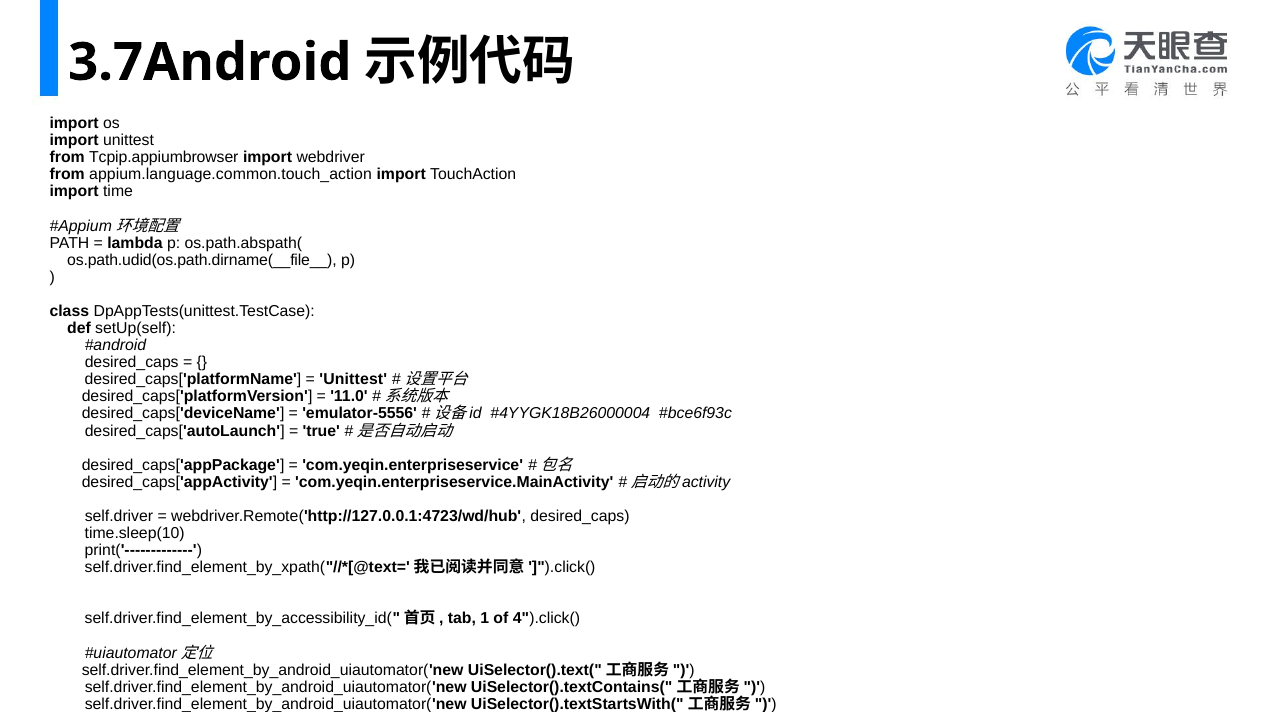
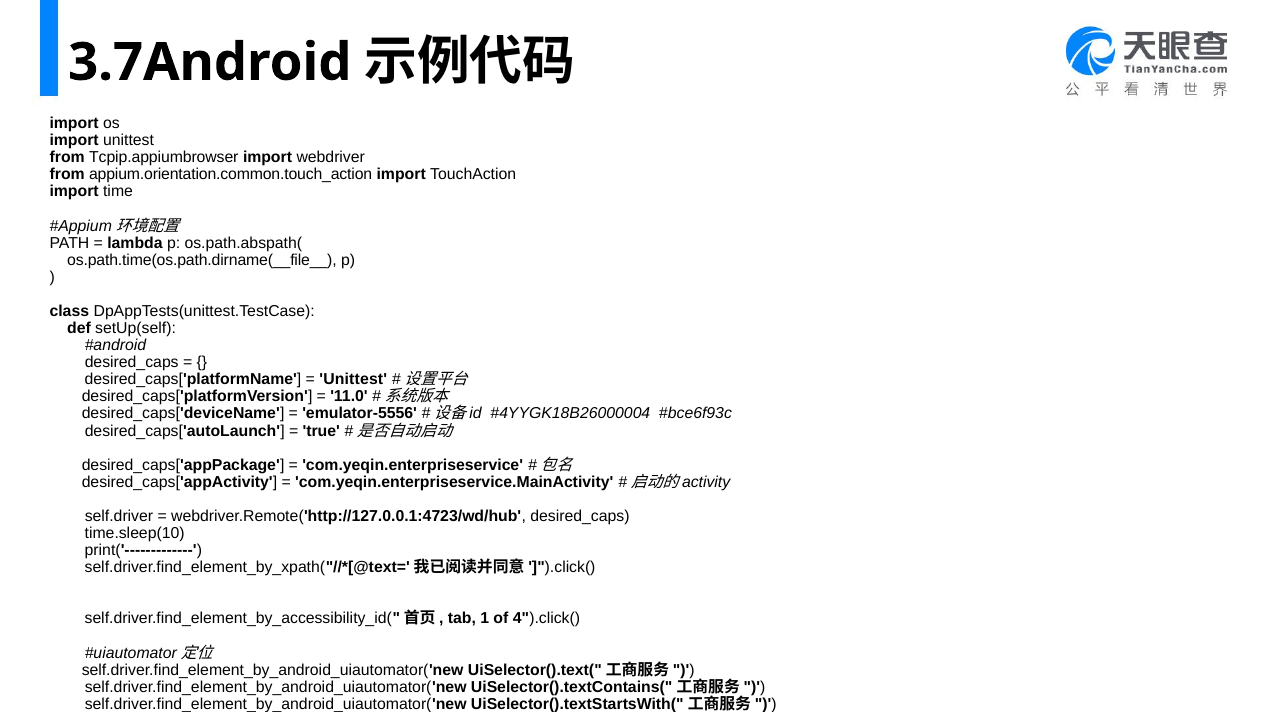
appium.language.common.touch_action: appium.language.common.touch_action -> appium.orientation.common.touch_action (231, 175)
os.path.udid(os.path.dirname(__file__: os.path.udid(os.path.dirname(__file__ -> os.path.time(os.path.dirname(__file__ (202, 260)
